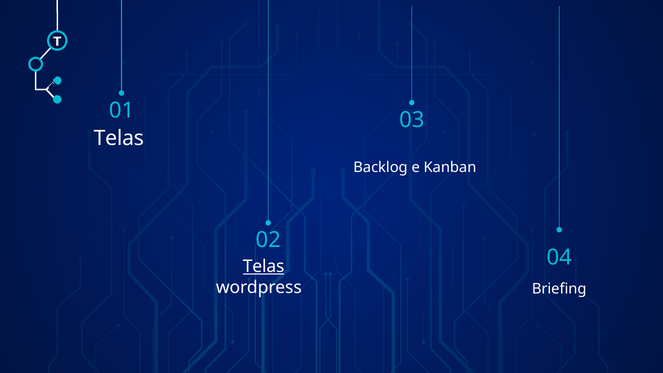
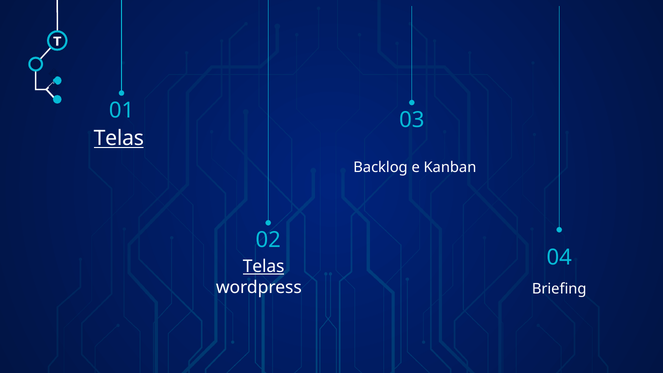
Telas underline: none -> present (119, 138)
